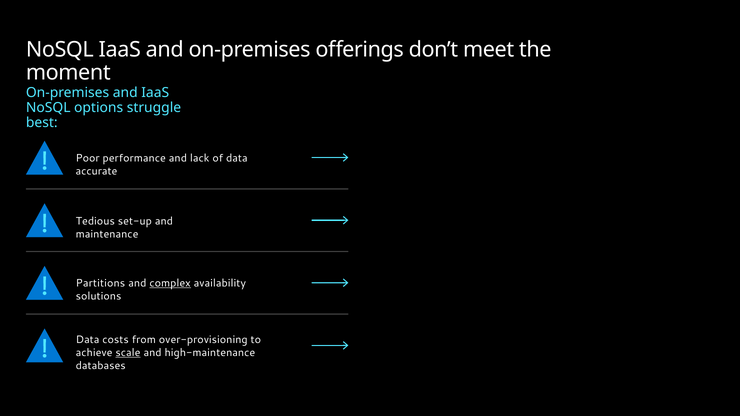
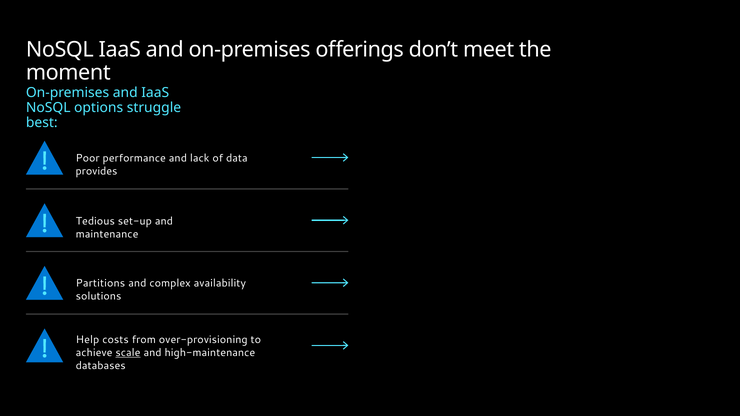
accurate: accurate -> provides (96, 171)
complex underline: present -> none (170, 283)
Data: Data -> Help (88, 340)
